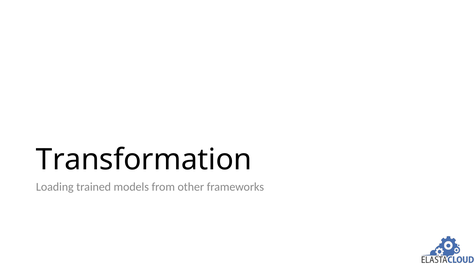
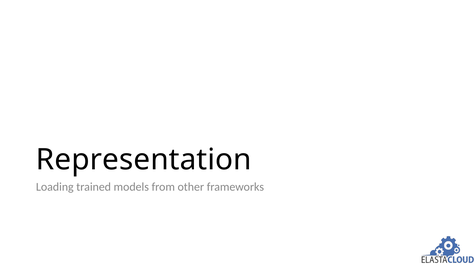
Transformation: Transformation -> Representation (144, 160)
